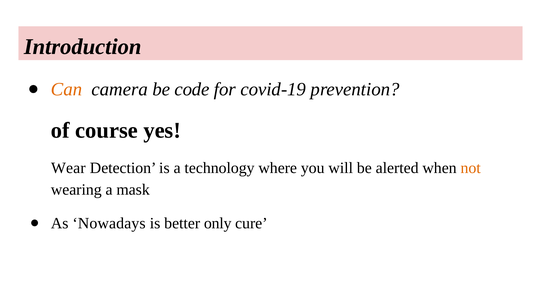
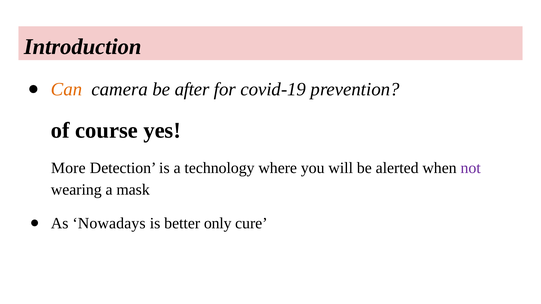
code: code -> after (192, 90)
Wear: Wear -> More (68, 168)
not colour: orange -> purple (471, 168)
